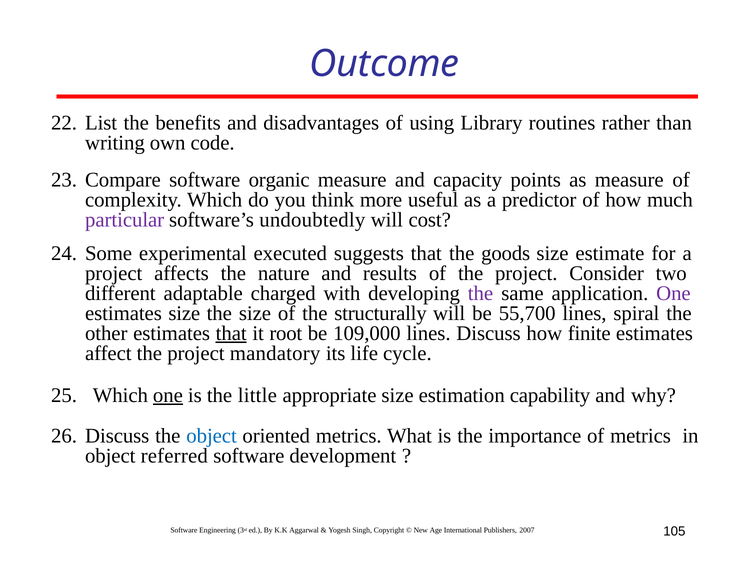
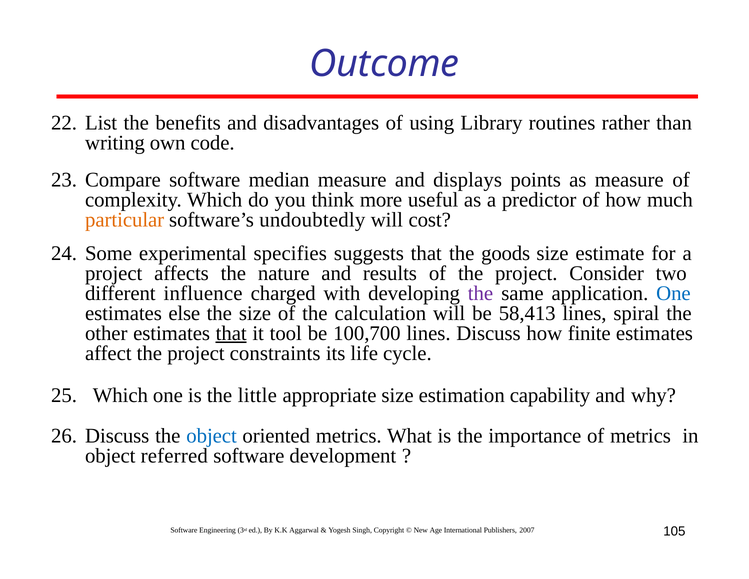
organic: organic -> median (279, 180)
capacity: capacity -> displays (468, 180)
particular colour: purple -> orange (125, 220)
executed: executed -> specifies (290, 253)
adaptable: adaptable -> influence (203, 293)
One colour: purple -> blue (673, 293)
estimates size: size -> else (184, 313)
structurally: structurally -> calculation (380, 313)
55,700: 55,700 -> 58,413 (527, 313)
root: root -> tool (286, 333)
109,000: 109,000 -> 100,700 (367, 333)
mandatory: mandatory -> constraints (275, 353)
one underline: present -> none (168, 395)
